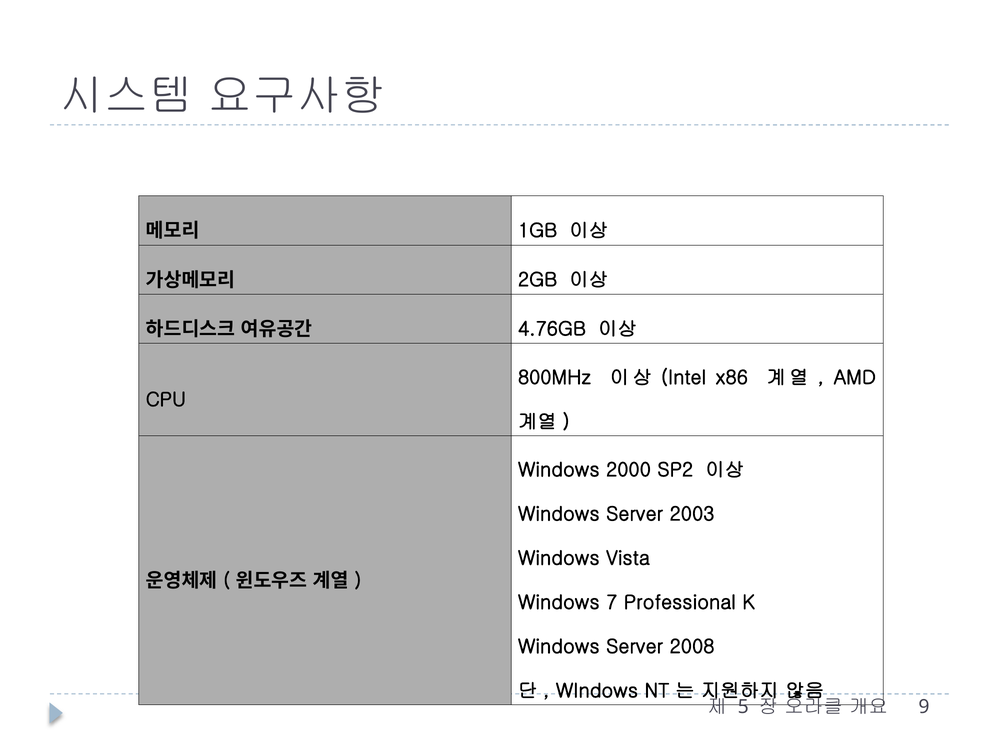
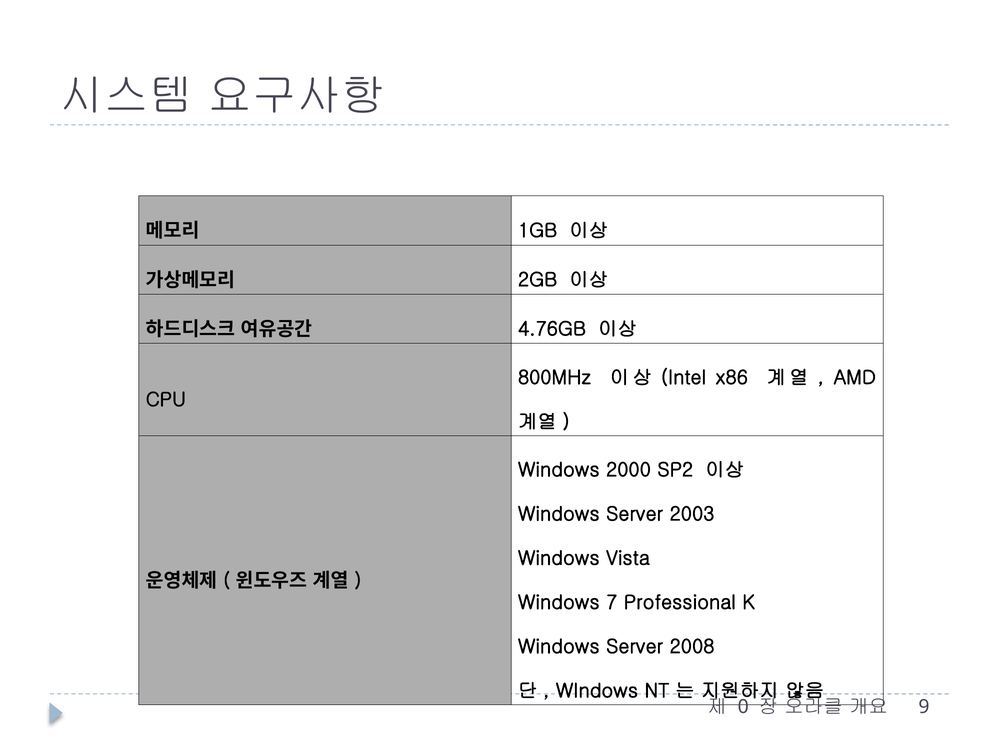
5: 5 -> 0 (743, 707)
